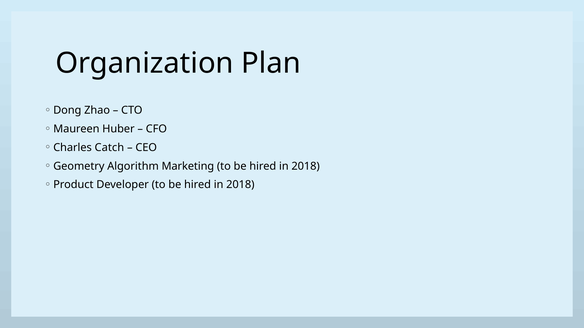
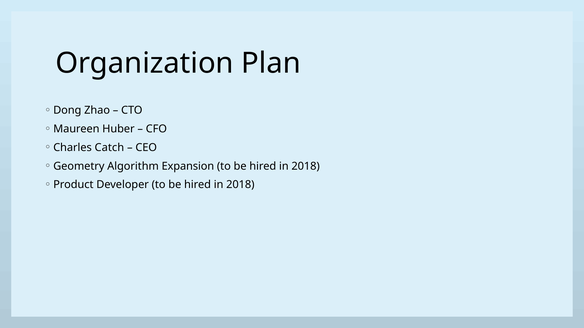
Marketing: Marketing -> Expansion (188, 166)
